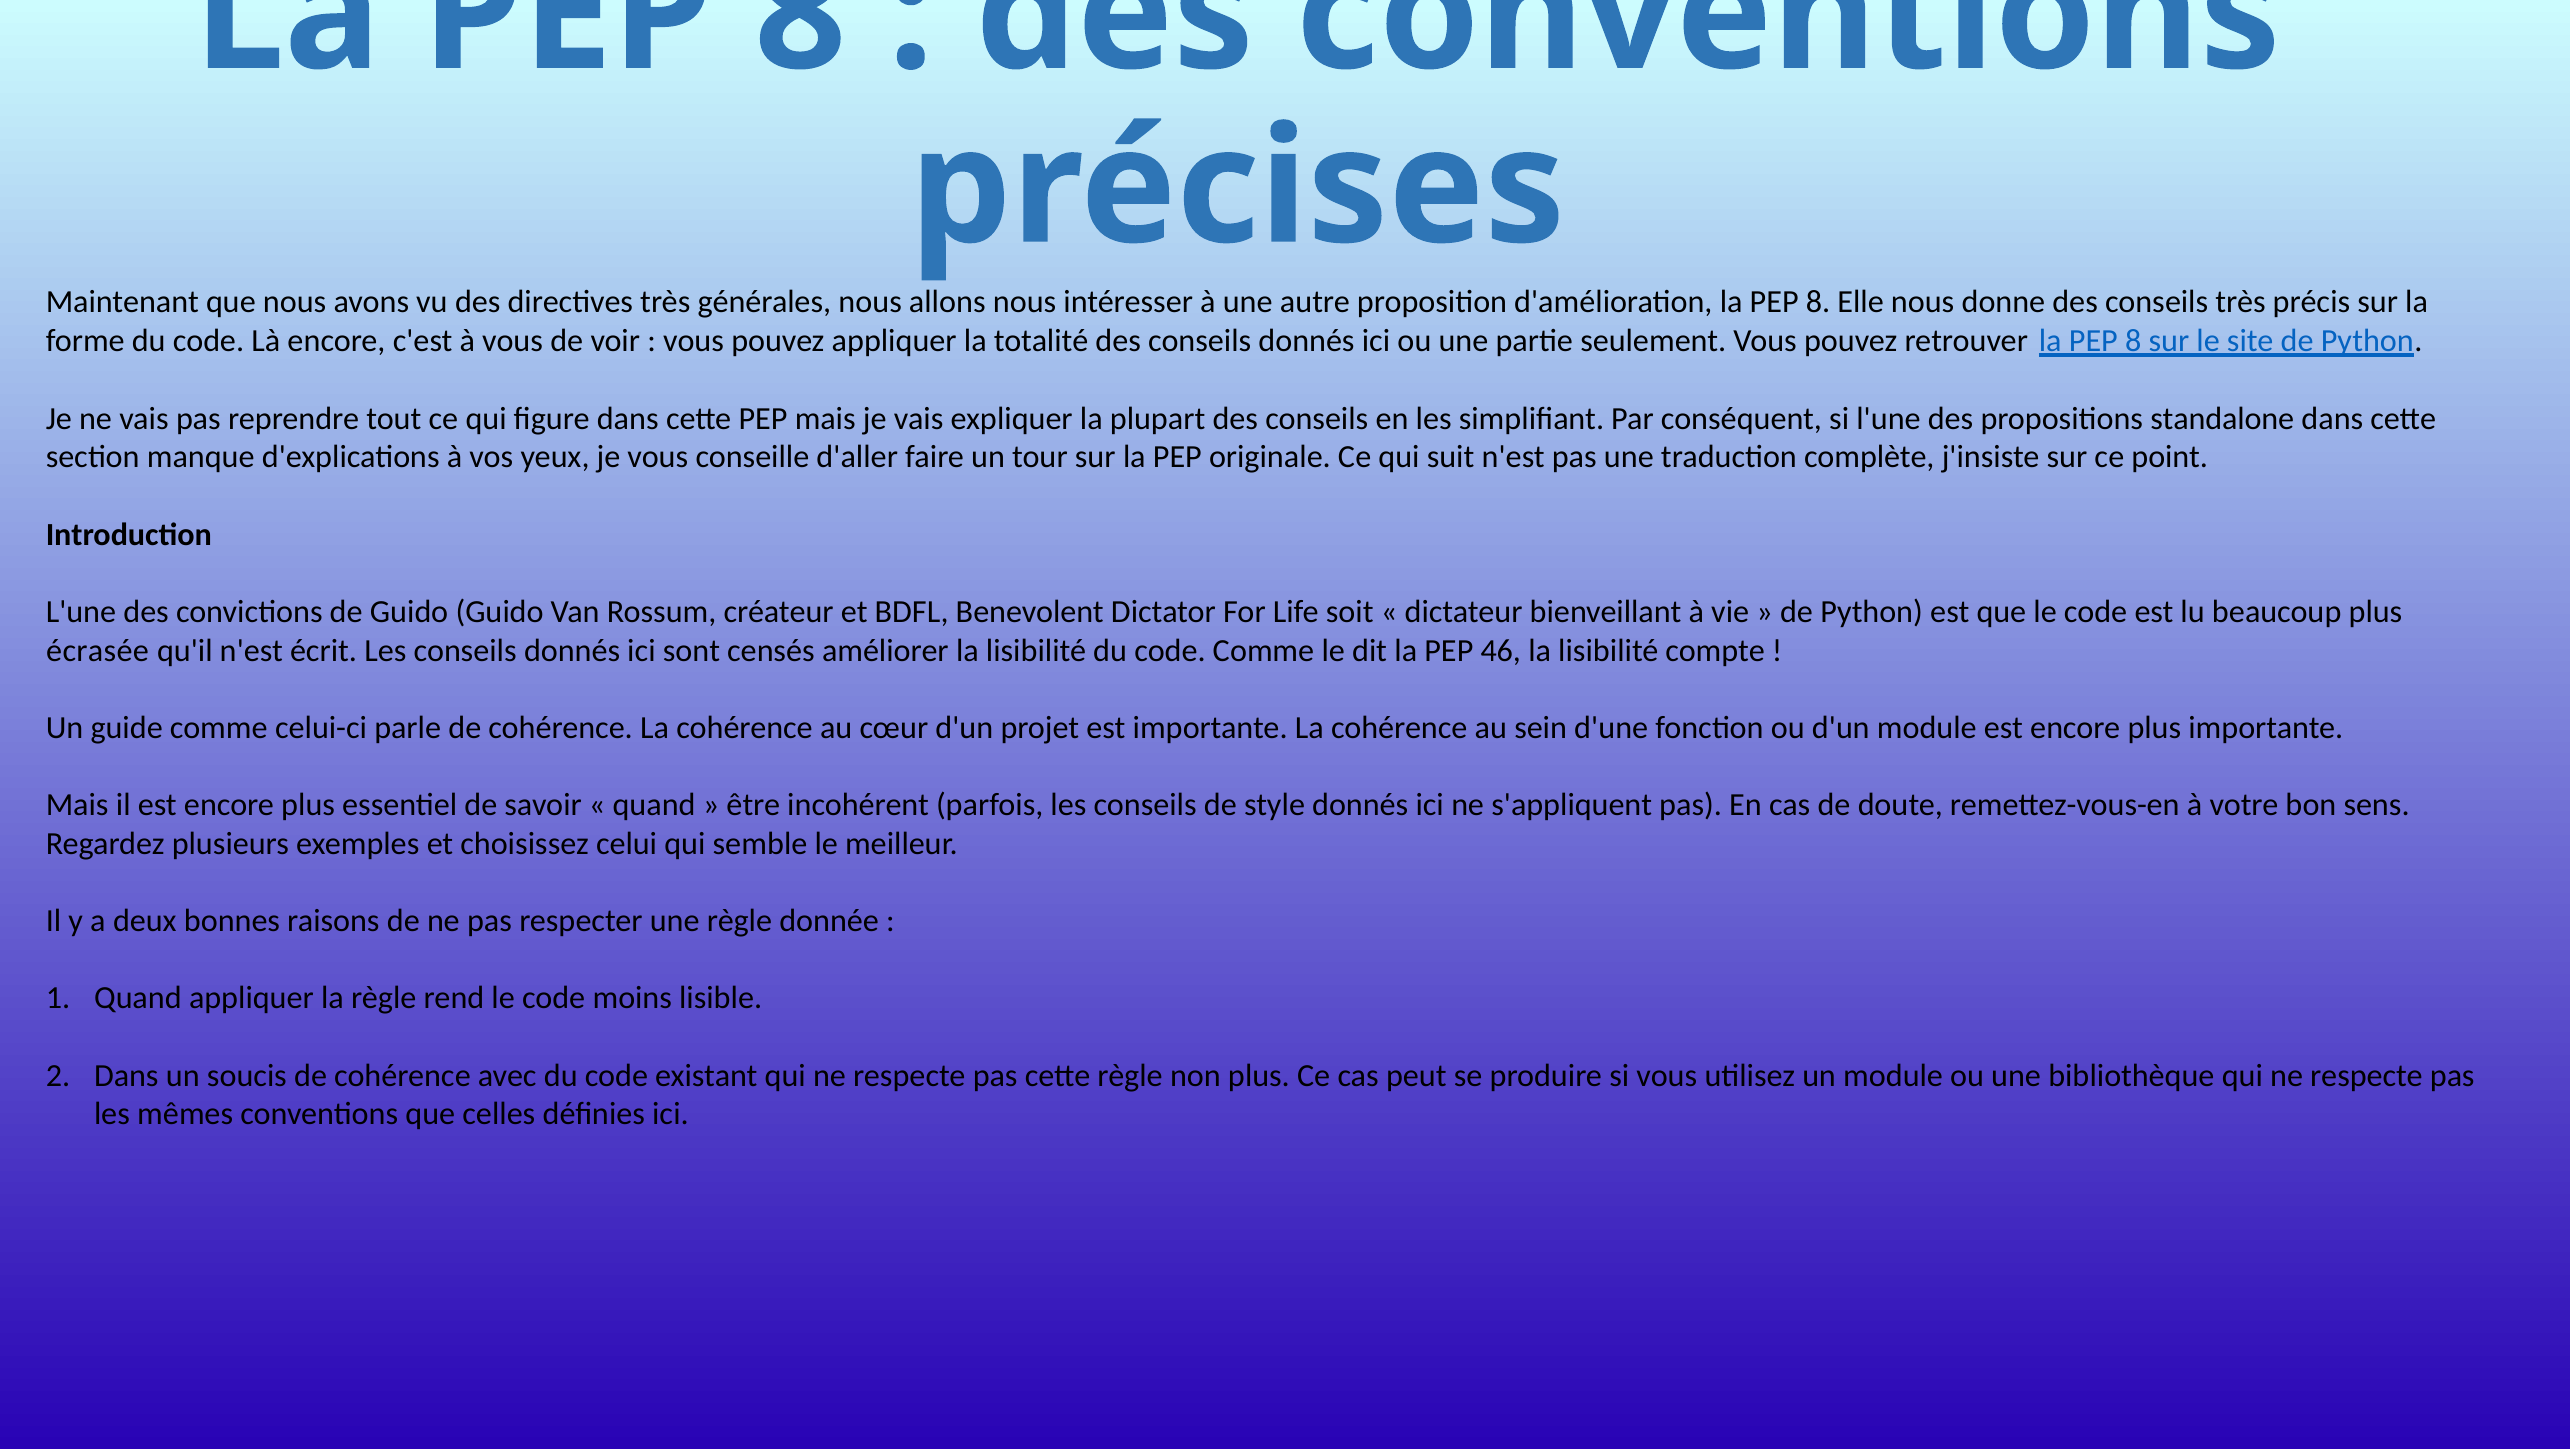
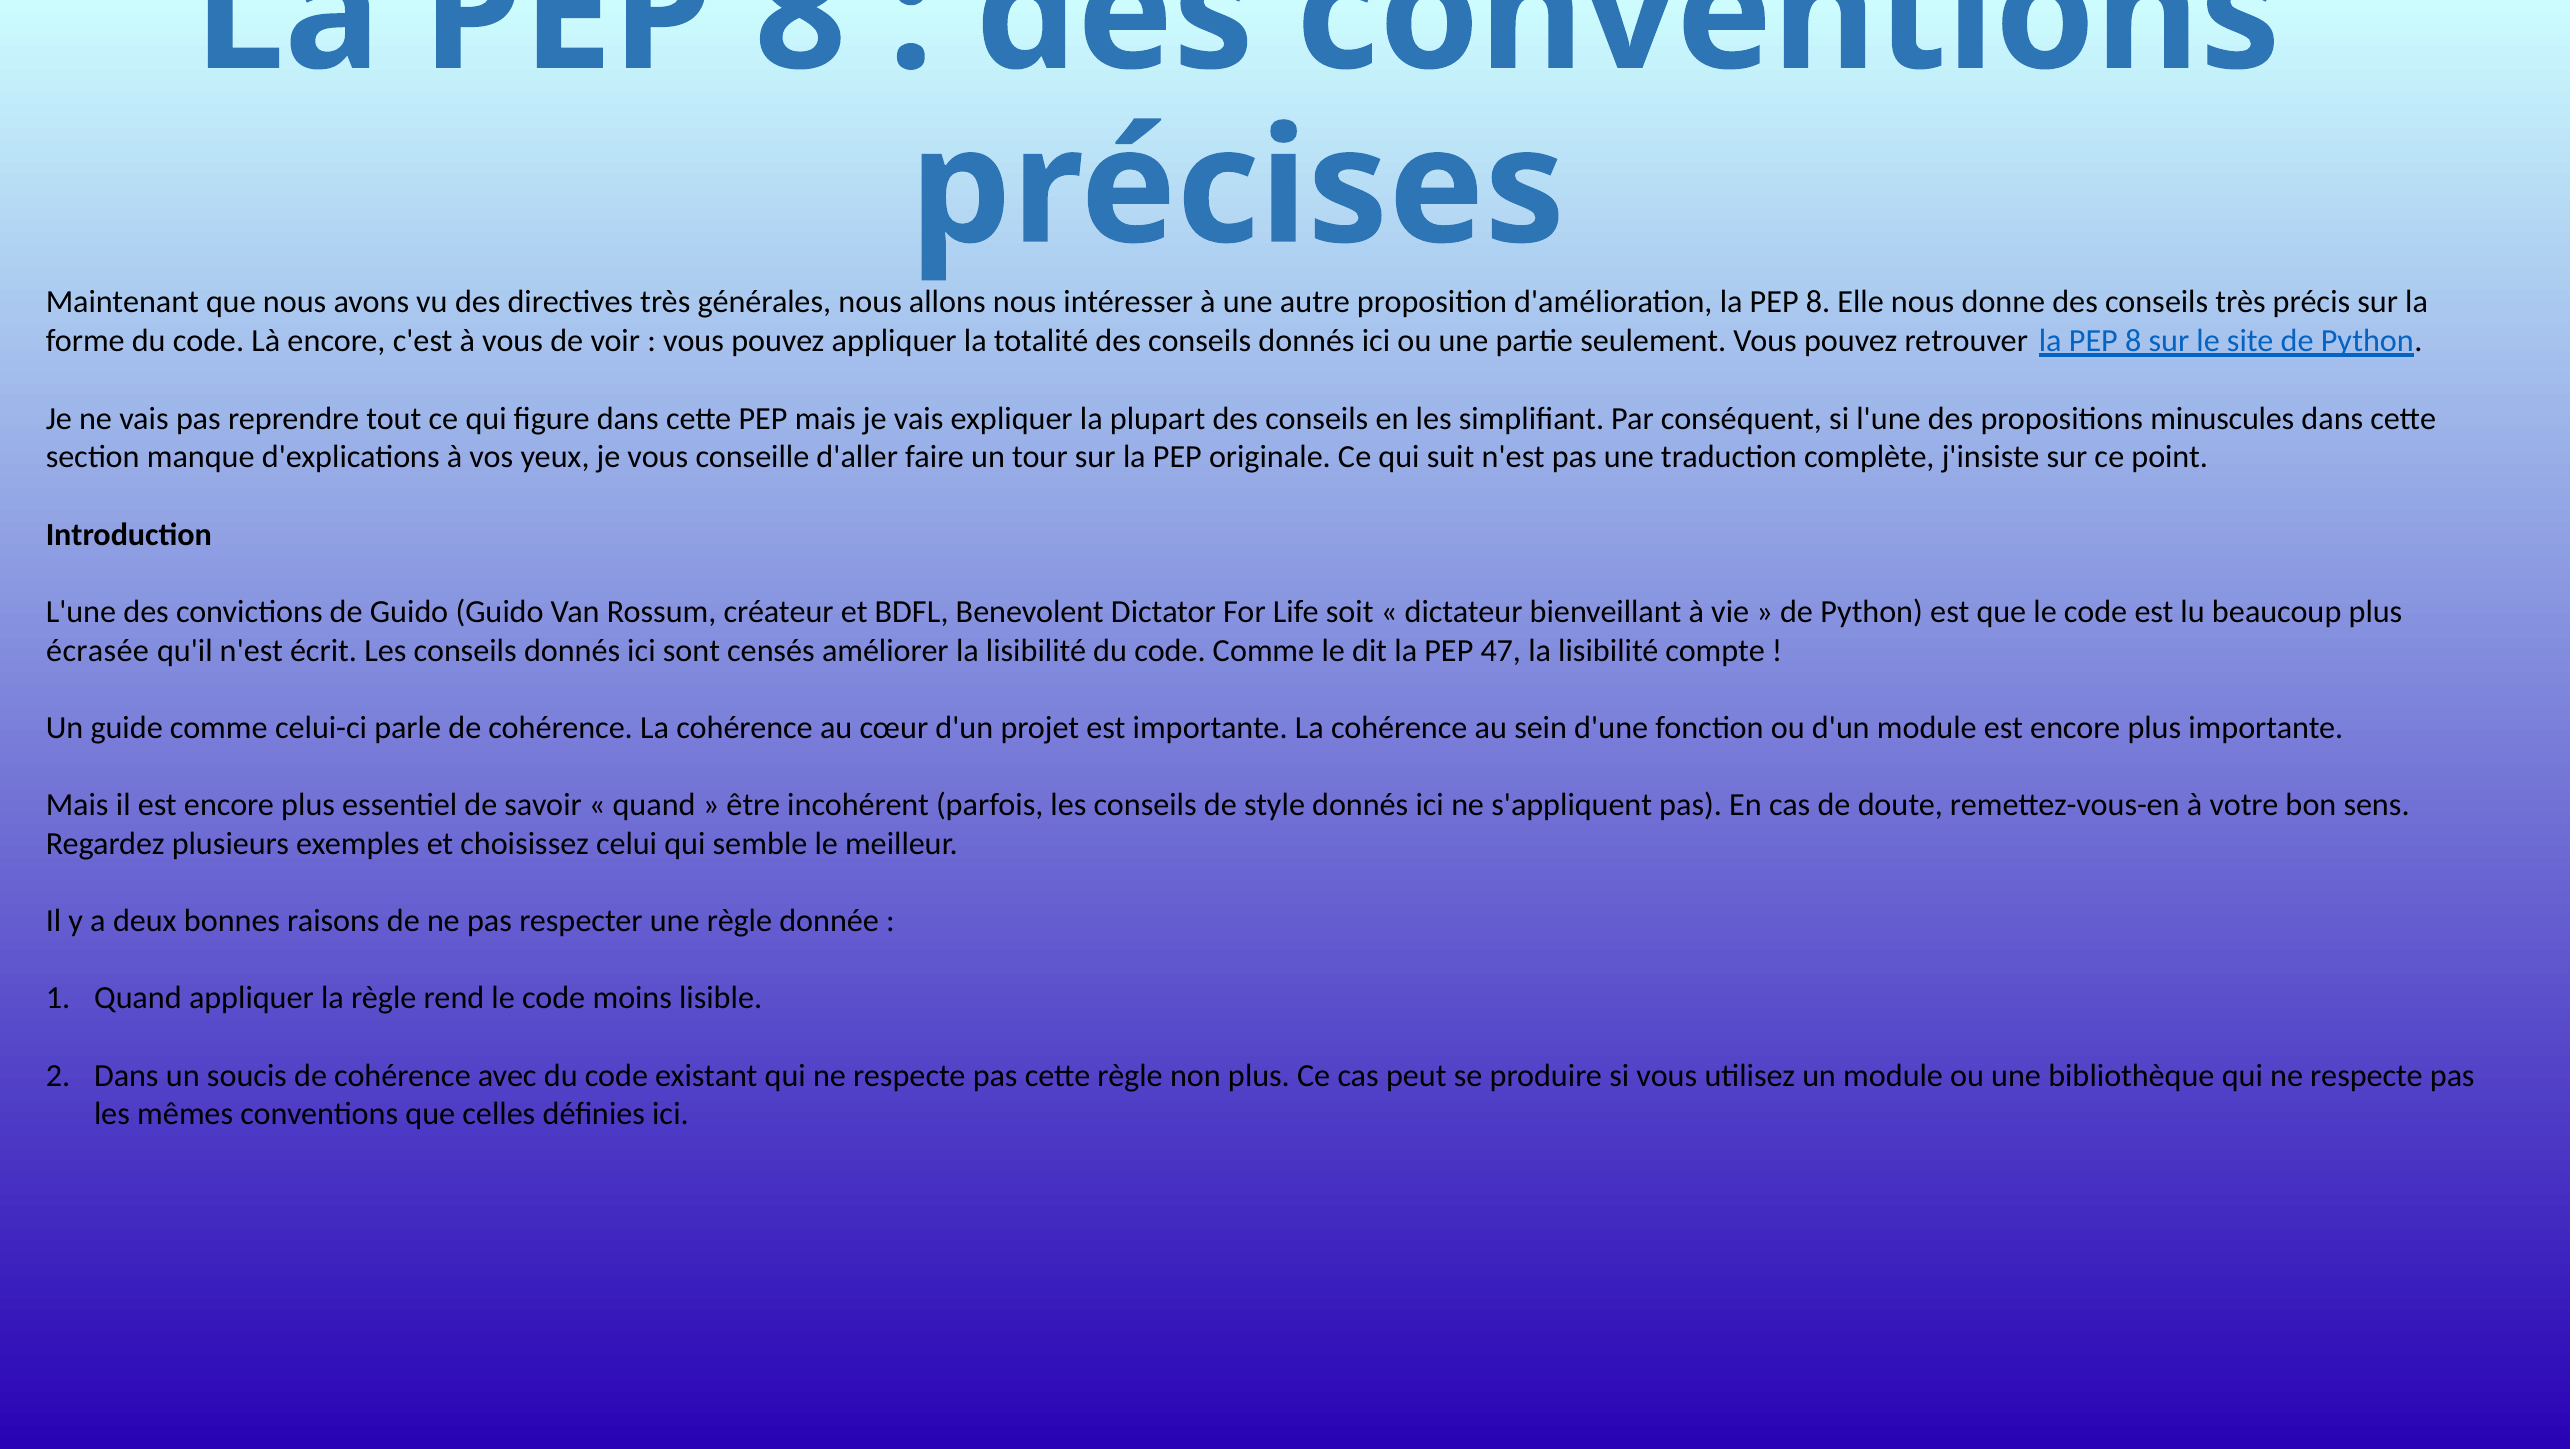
standalone: standalone -> minuscules (2222, 419)
46: 46 -> 47 (1501, 651)
